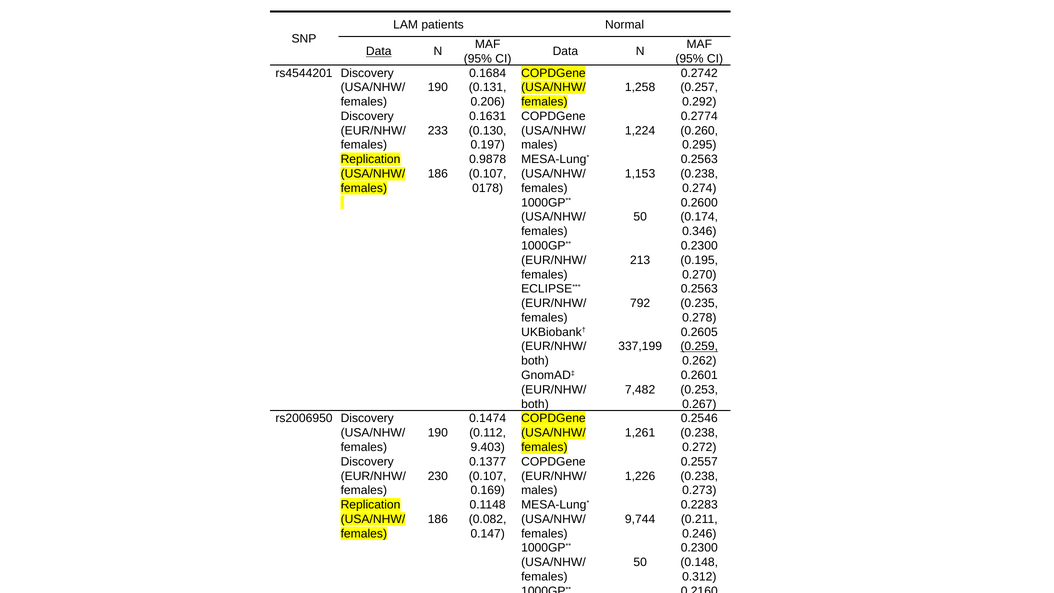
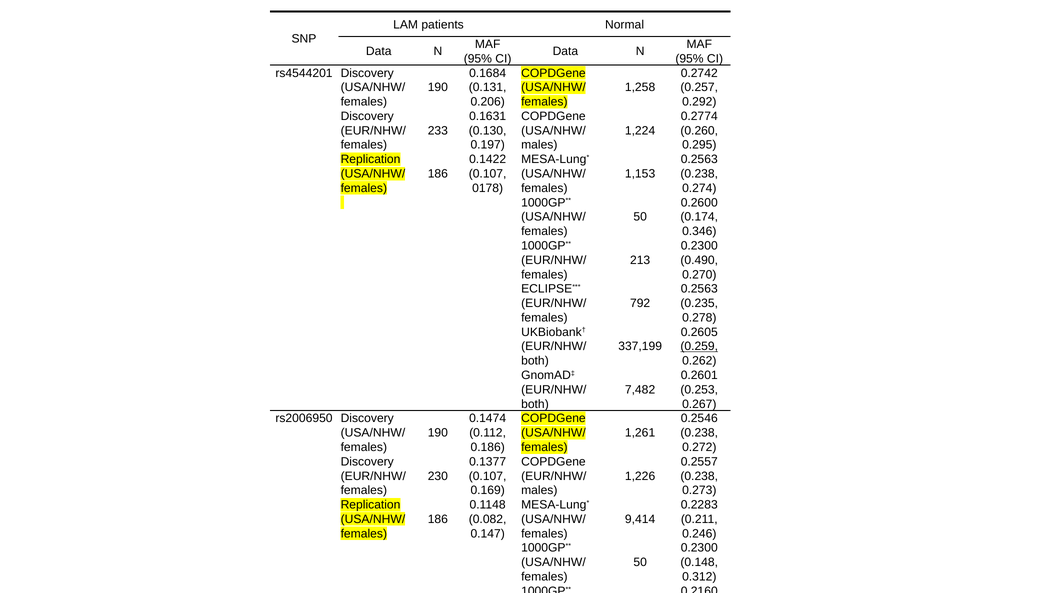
Data underline: present -> none (379, 51)
0.9878: 0.9878 -> 0.1422 (488, 159)
0.195: 0.195 -> 0.490 (699, 260)
9.403: 9.403 -> 0.186 (488, 447)
9,744: 9,744 -> 9,414 (640, 519)
